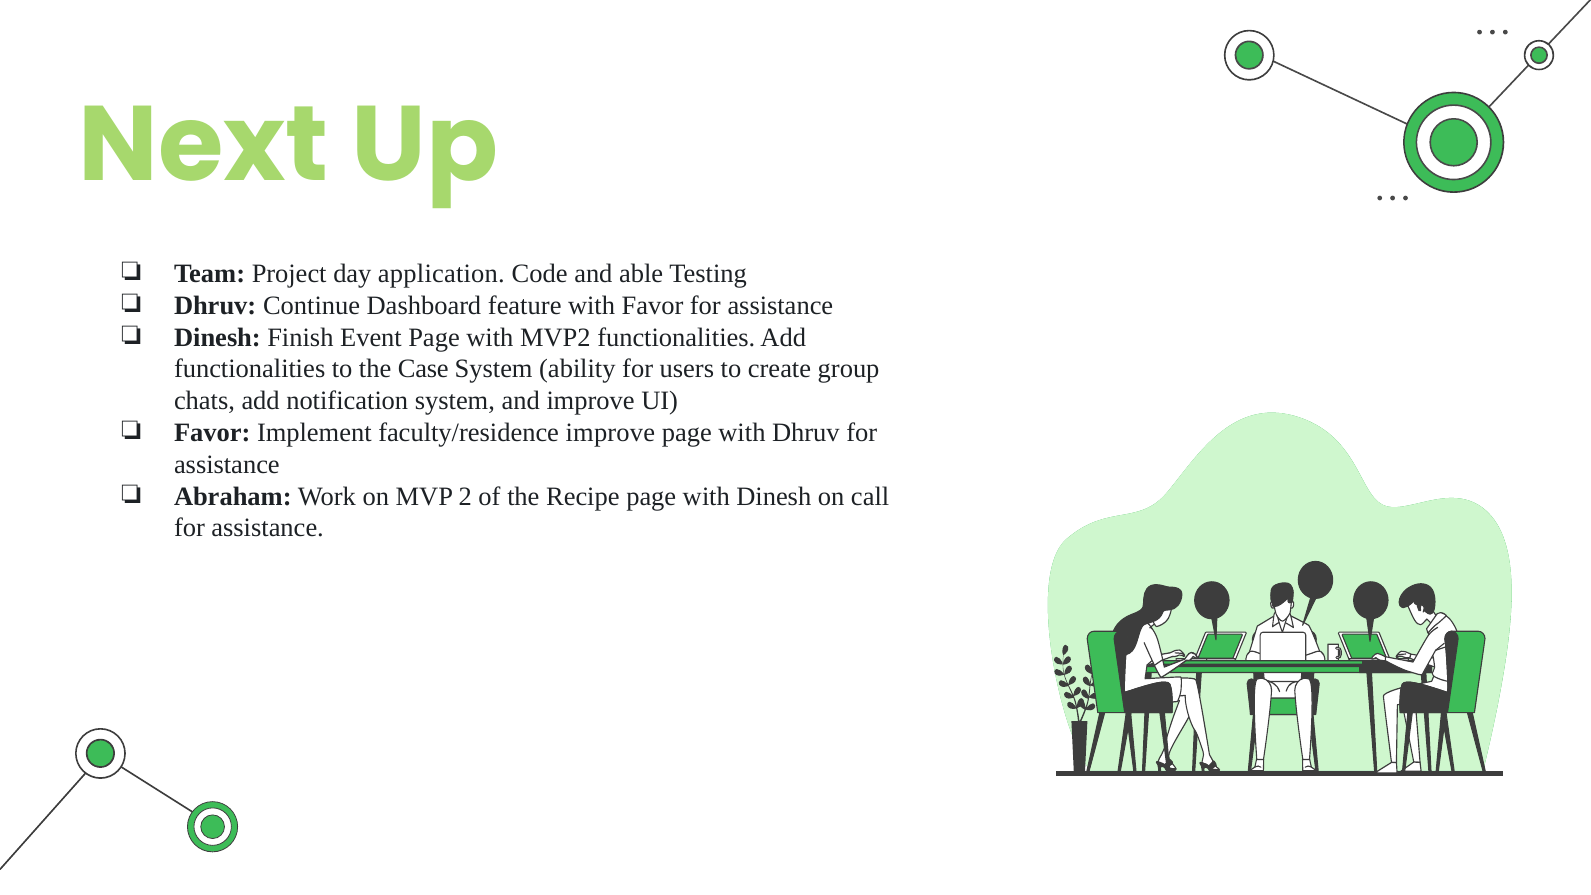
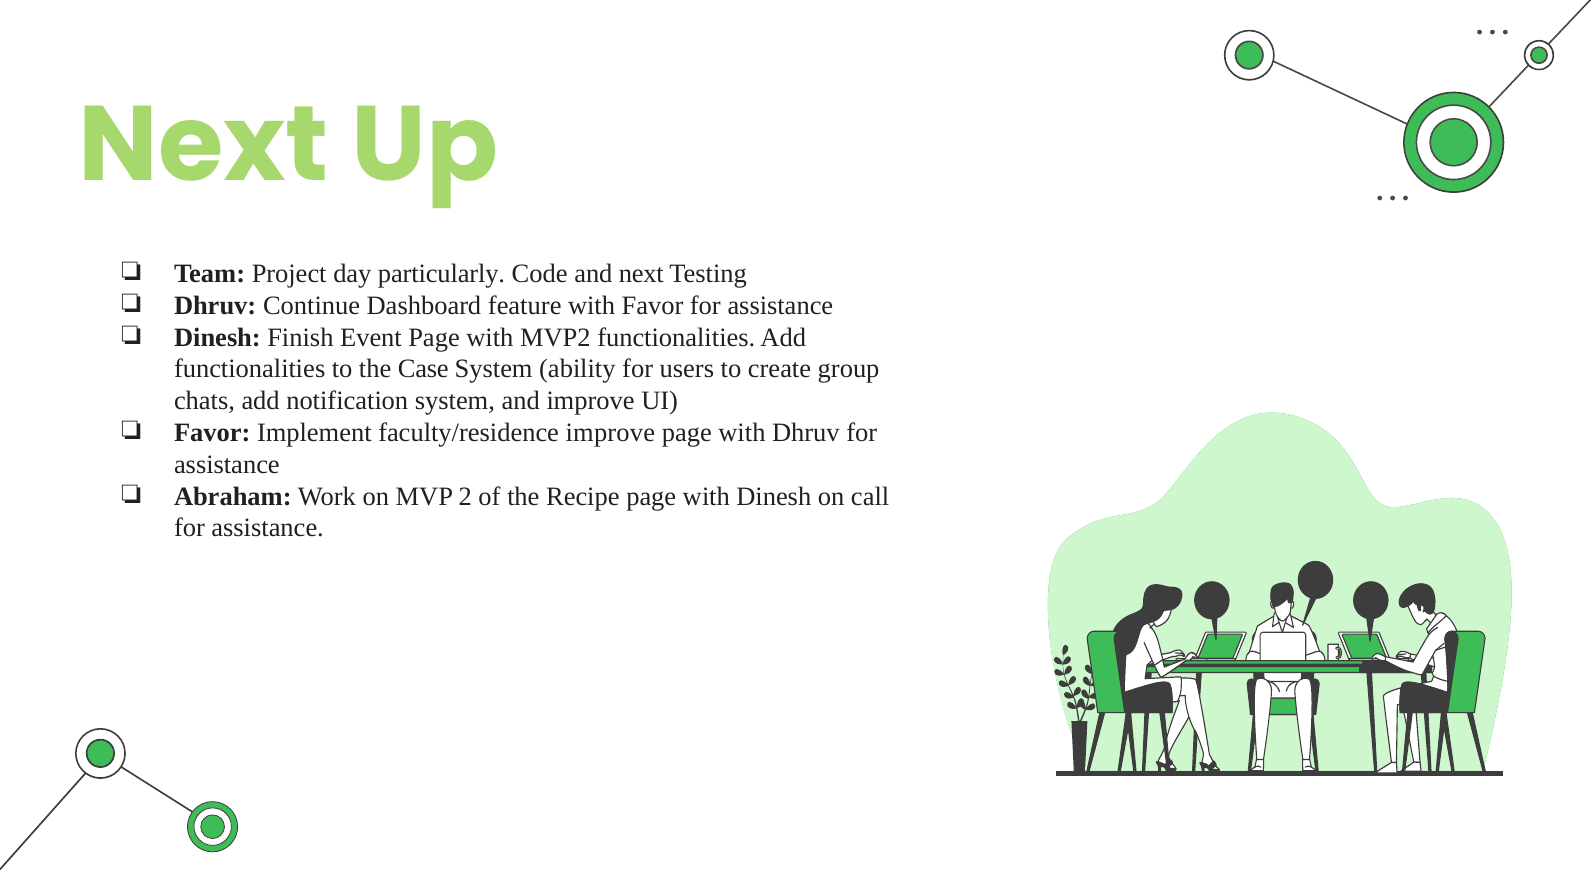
application: application -> particularly (442, 274)
and able: able -> next (641, 274)
